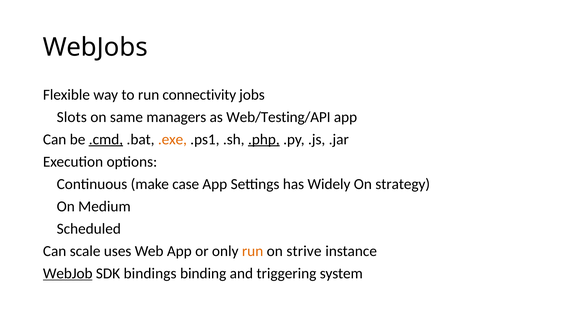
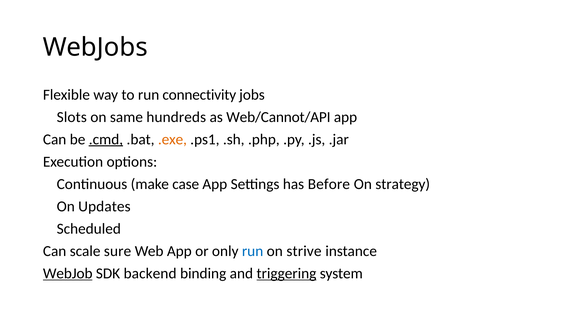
managers: managers -> hundreds (176, 117)
Web/Testing/API: Web/Testing/API -> Web/Cannot/API (278, 117)
.php underline: present -> none (264, 139)
Widely: Widely -> Before (329, 184)
Medium: Medium -> Updates (104, 206)
uses: uses -> sure (118, 251)
run colour: orange -> blue (253, 251)
bindings: bindings -> backend (150, 273)
triggering underline: none -> present (286, 273)
